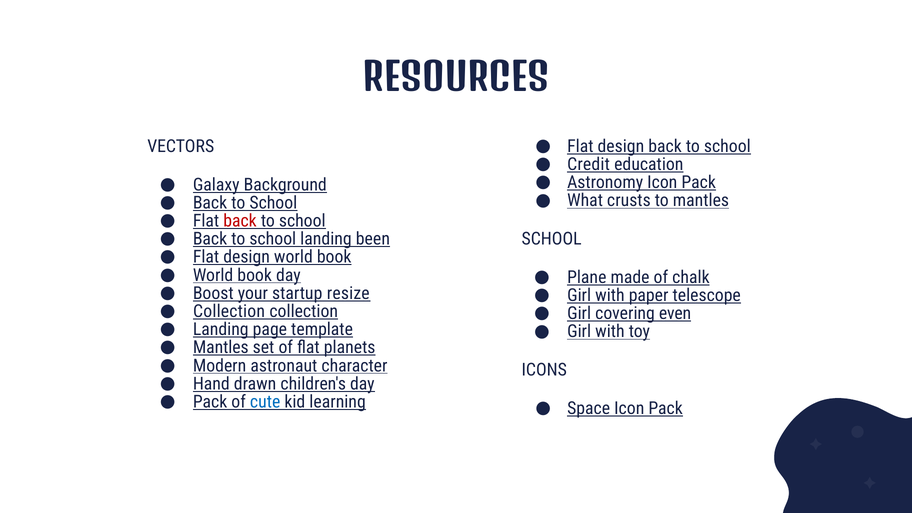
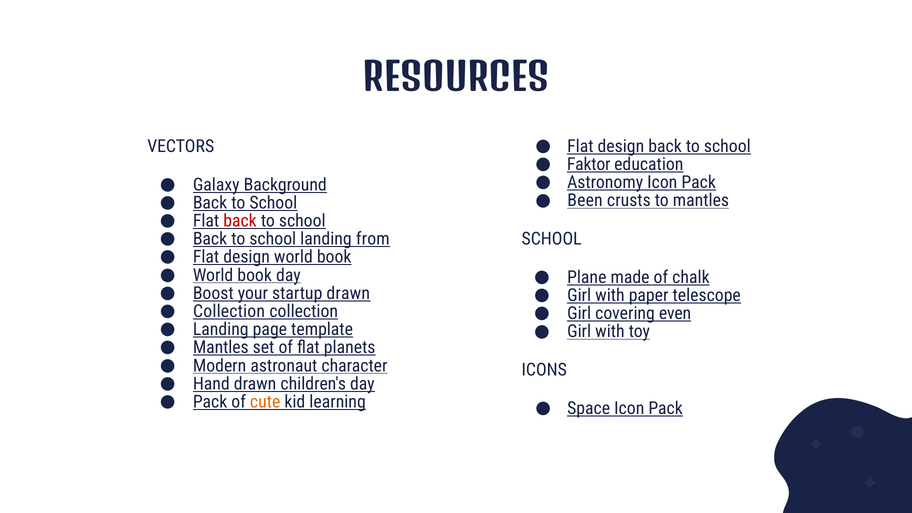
Credit: Credit -> Faktor (589, 164)
What: What -> Been (585, 201)
been: been -> from (373, 239)
startup resize: resize -> drawn (348, 293)
cute colour: blue -> orange (265, 402)
